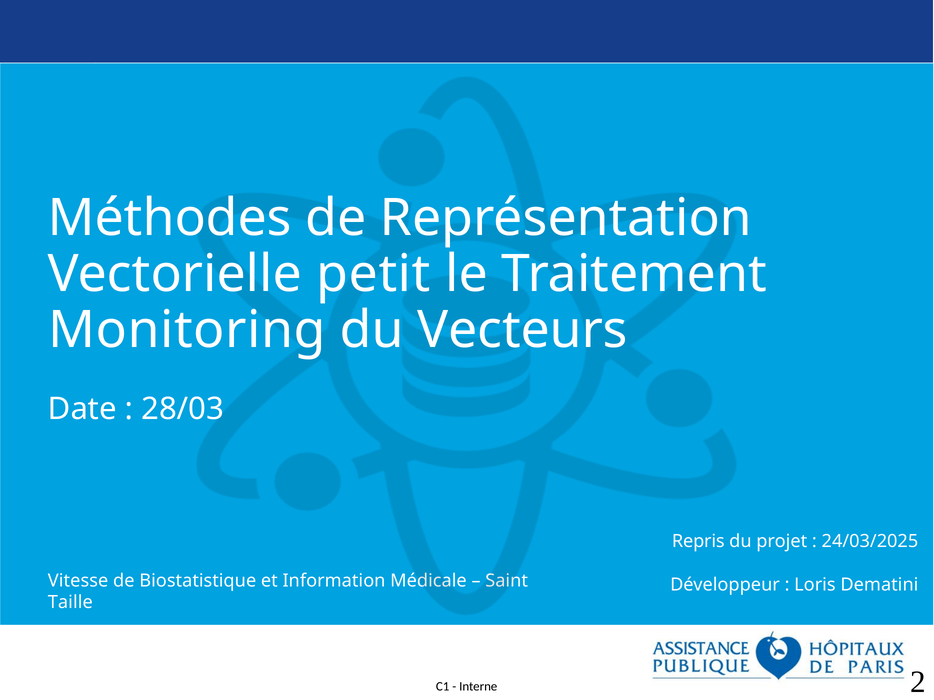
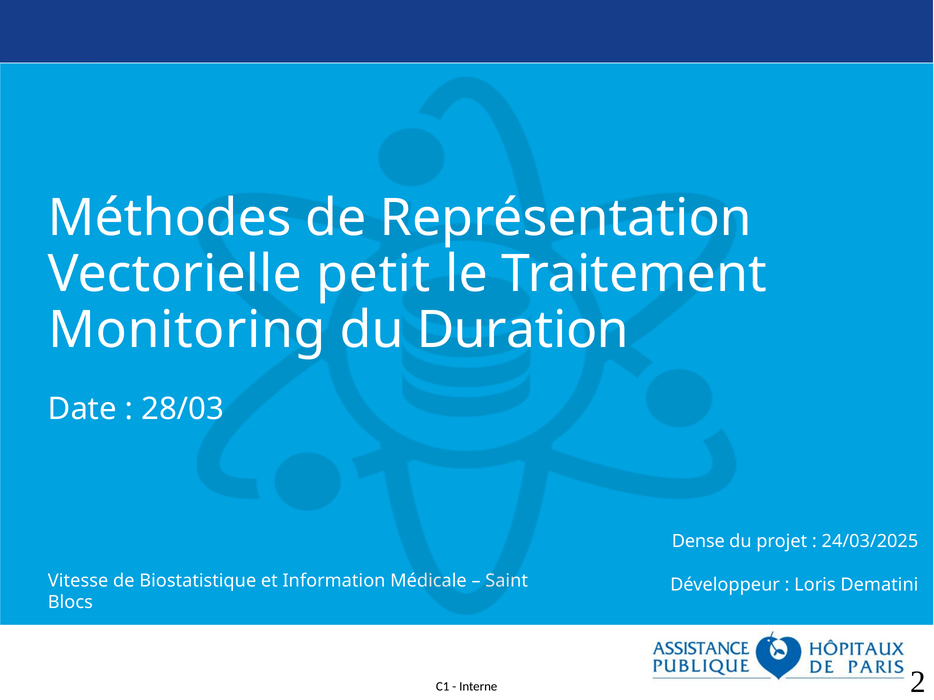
Vecteurs: Vecteurs -> Duration (523, 331)
Repris: Repris -> Dense (698, 542)
Taille: Taille -> Blocs (70, 603)
